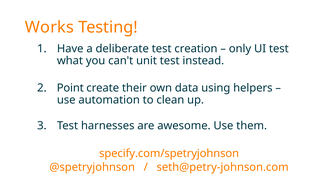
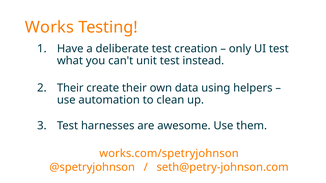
Point: Point -> Their (70, 88)
specify.com/spetryjohnson: specify.com/spetryjohnson -> works.com/spetryjohnson (169, 154)
